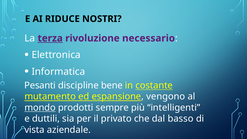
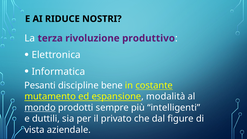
terza underline: present -> none (50, 38)
necessario: necessario -> produttivo (149, 38)
vengono: vengono -> modalità (166, 96)
basso: basso -> figure (181, 119)
